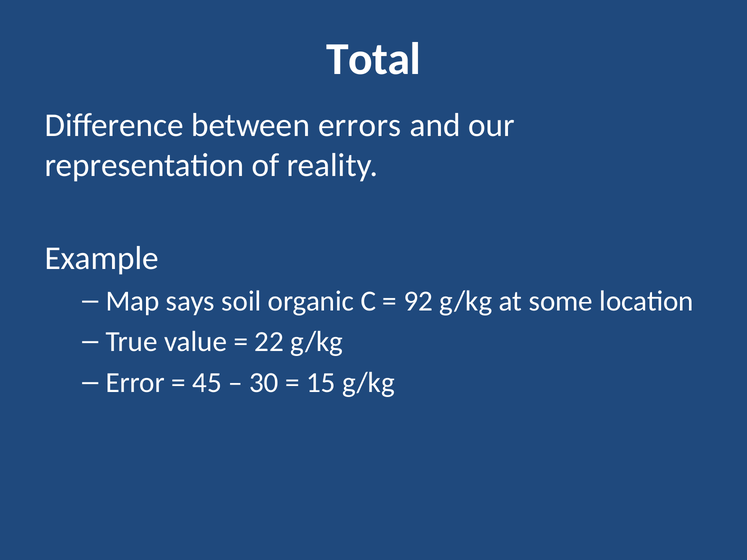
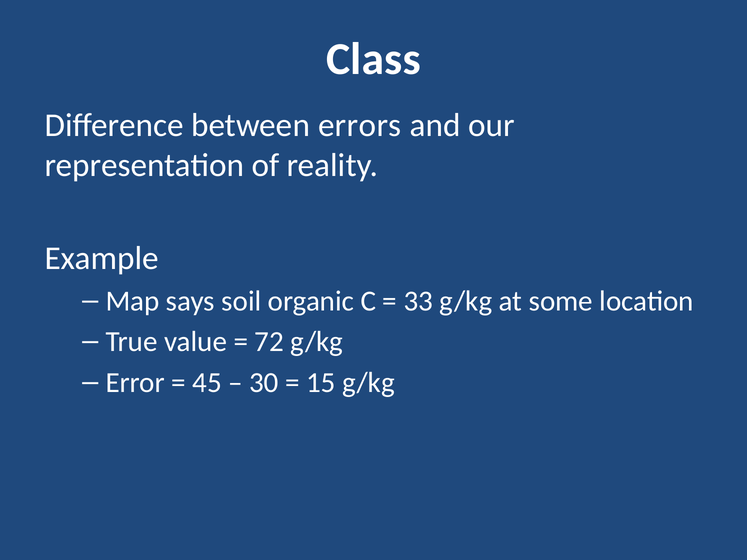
Total: Total -> Class (373, 59)
92: 92 -> 33 (418, 301)
22: 22 -> 72 (269, 342)
